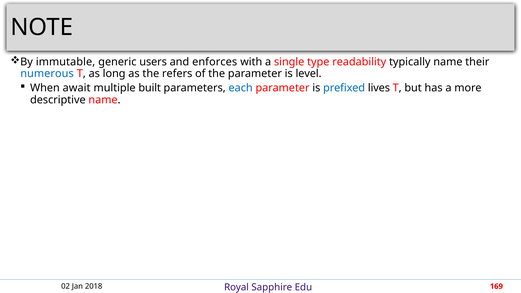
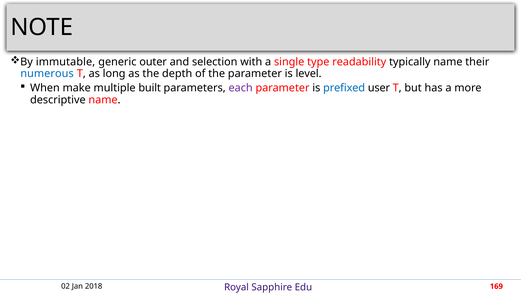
users: users -> outer (153, 62)
enforces: enforces -> selection (215, 62)
refers: refers -> depth (177, 74)
await: await -> make (77, 88)
each colour: blue -> purple (241, 88)
lives: lives -> user (379, 88)
